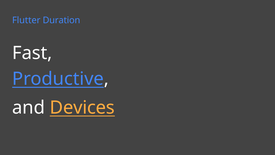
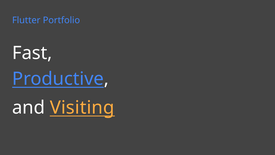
Duration: Duration -> Portfolio (61, 20)
Devices: Devices -> Visiting (82, 107)
